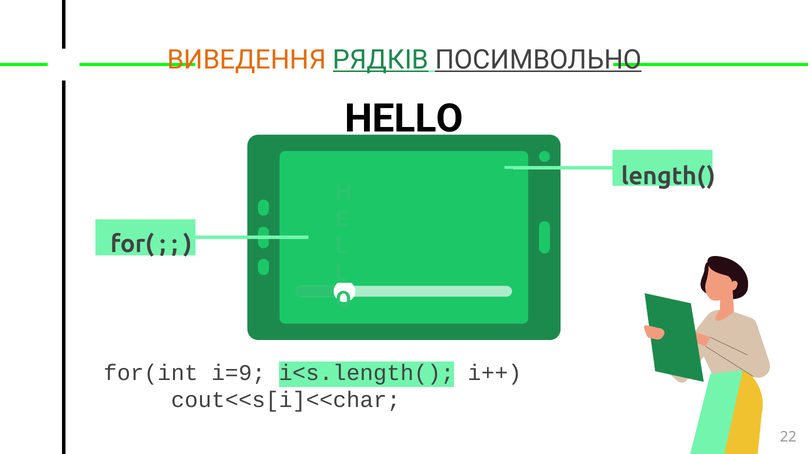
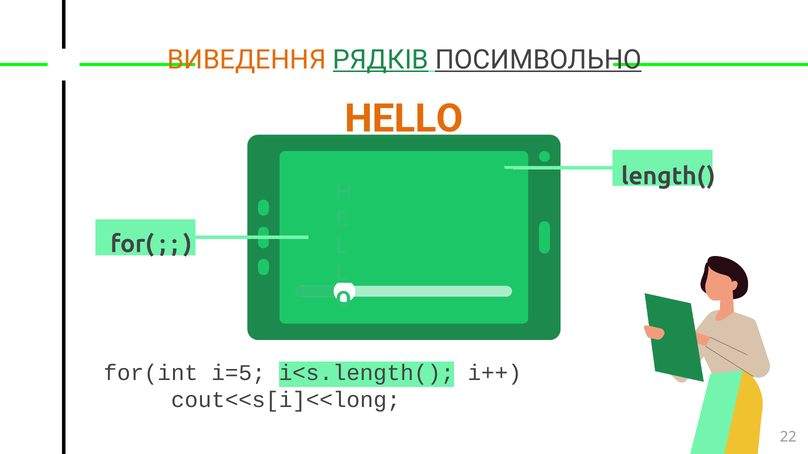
HELLO colour: black -> orange (404, 119)
i=9: i=9 -> i=5 (238, 373)
cout<<s[i]<<сhar: cout<<s[i]<<сhar -> cout<<s[i]<<long (286, 400)
